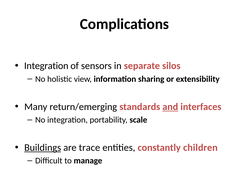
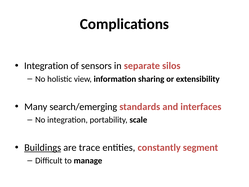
return/emerging: return/emerging -> search/emerging (83, 107)
and underline: present -> none (170, 107)
children: children -> segment (200, 147)
